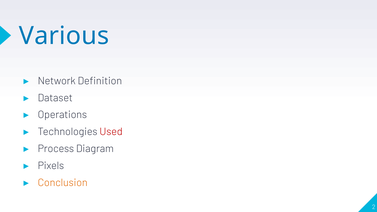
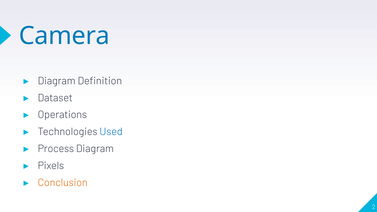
Various: Various -> Camera (64, 36)
Network: Network -> Diagram (57, 81)
Used colour: red -> blue (111, 132)
